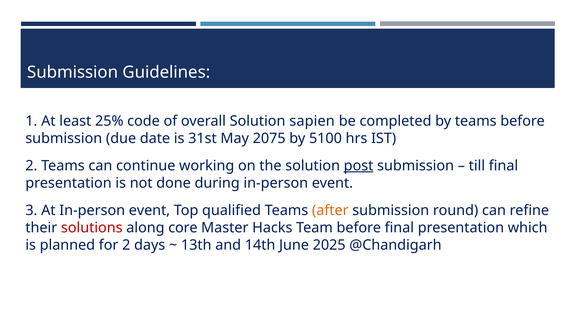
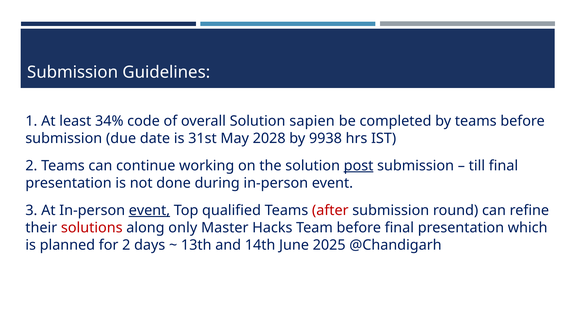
25%: 25% -> 34% (109, 121)
2075: 2075 -> 2028 (269, 138)
5100: 5100 -> 9938 (325, 138)
event underline: none -> present (149, 210)
after colour: orange -> red (330, 210)
core: core -> only (183, 228)
